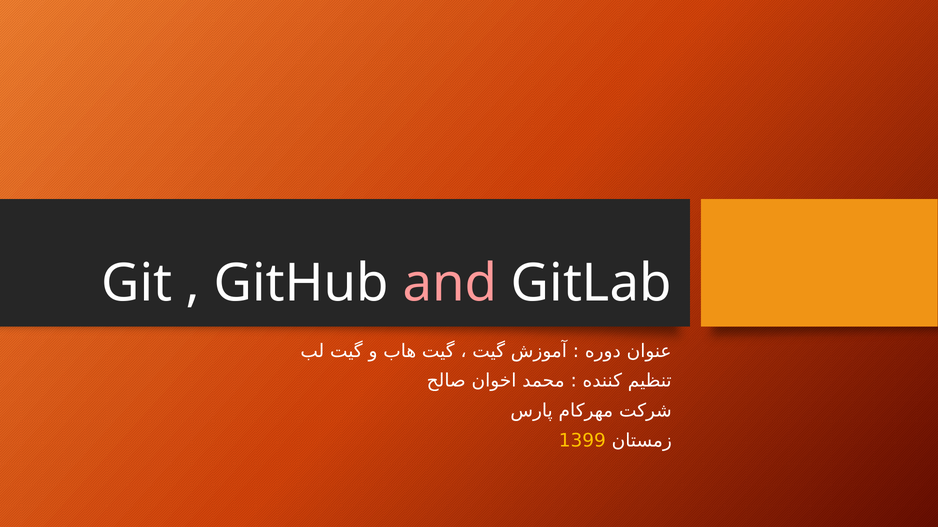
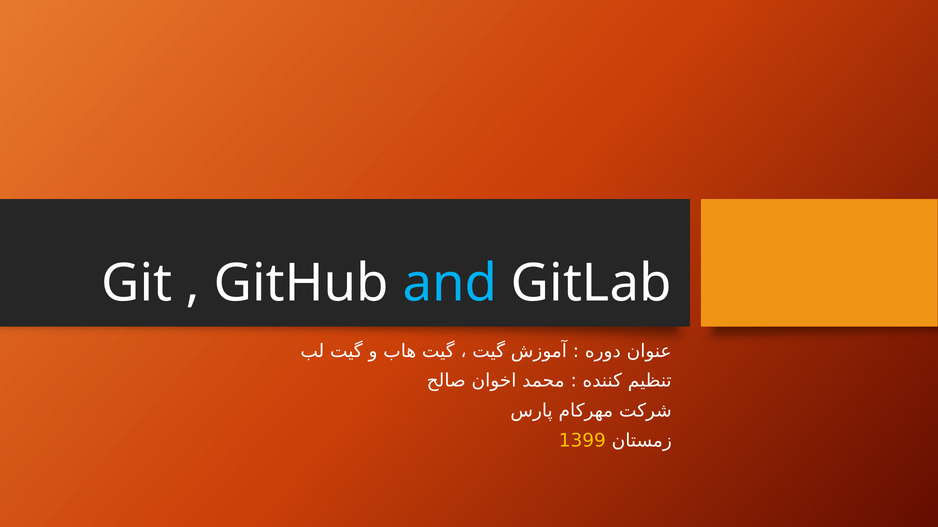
and colour: pink -> light blue (450, 284)
